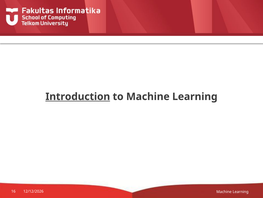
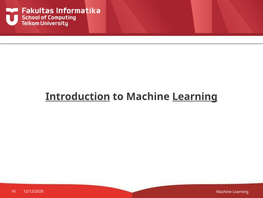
Learning underline: none -> present (195, 96)
